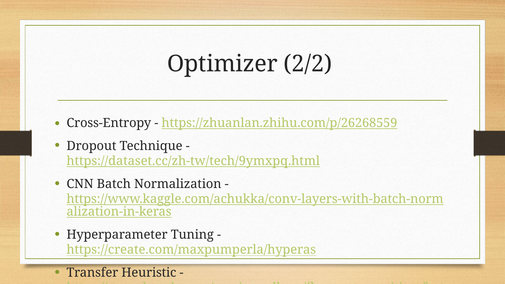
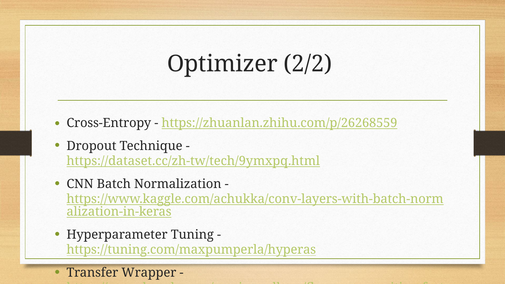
https://create.com/maxpumperla/hyperas: https://create.com/maxpumperla/hyperas -> https://tuning.com/maxpumperla/hyperas (191, 250)
Heuristic: Heuristic -> Wrapper (149, 273)
